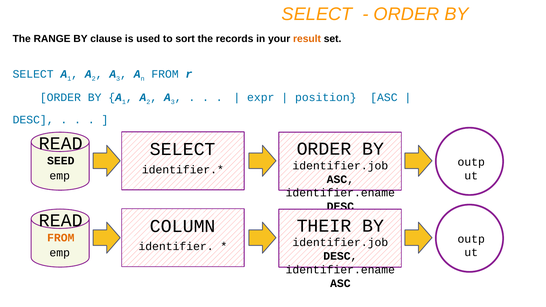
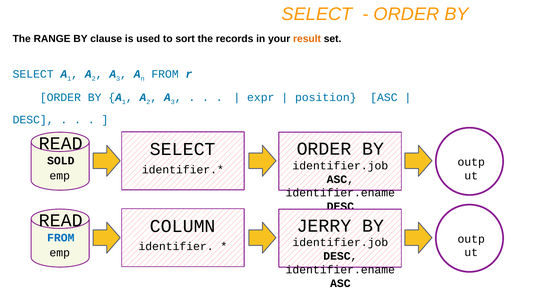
SEED: SEED -> SOLD (61, 161)
THEIR: THEIR -> JERRY (324, 226)
FROM colour: orange -> blue (61, 238)
